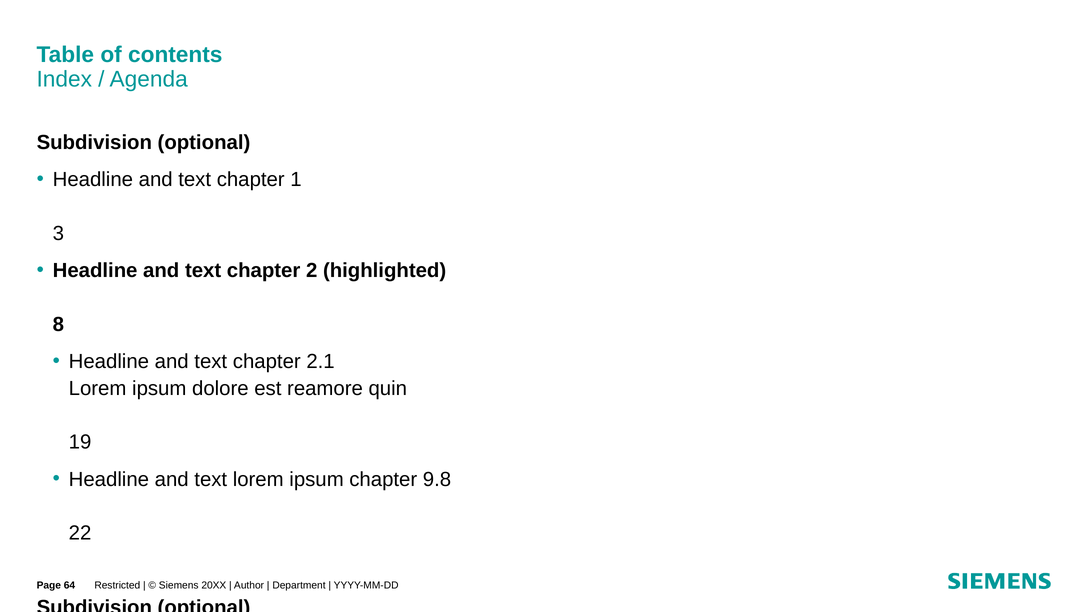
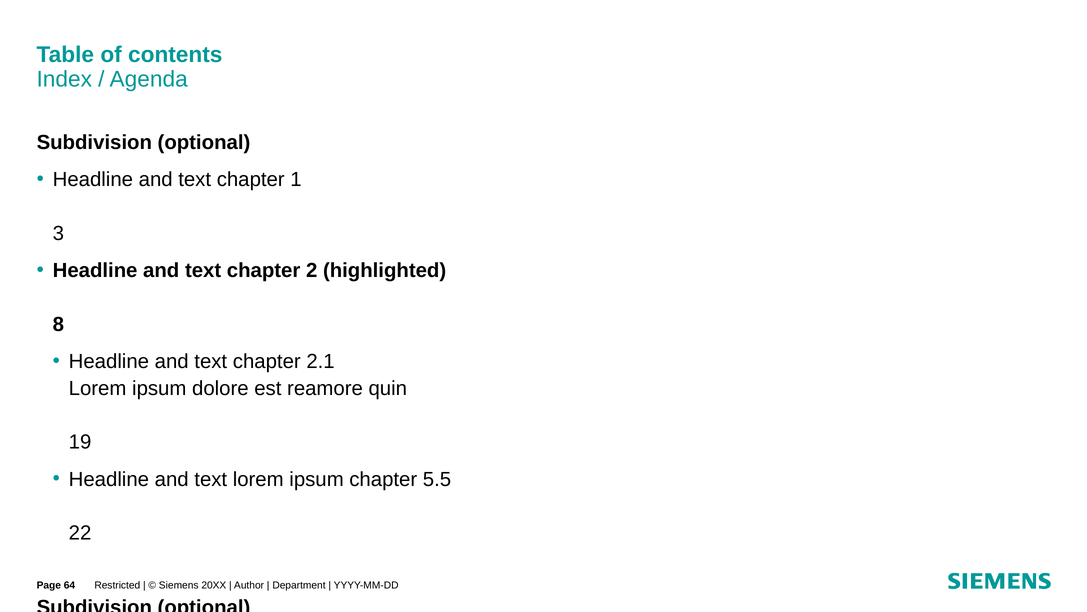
9.8: 9.8 -> 5.5 (437, 479)
